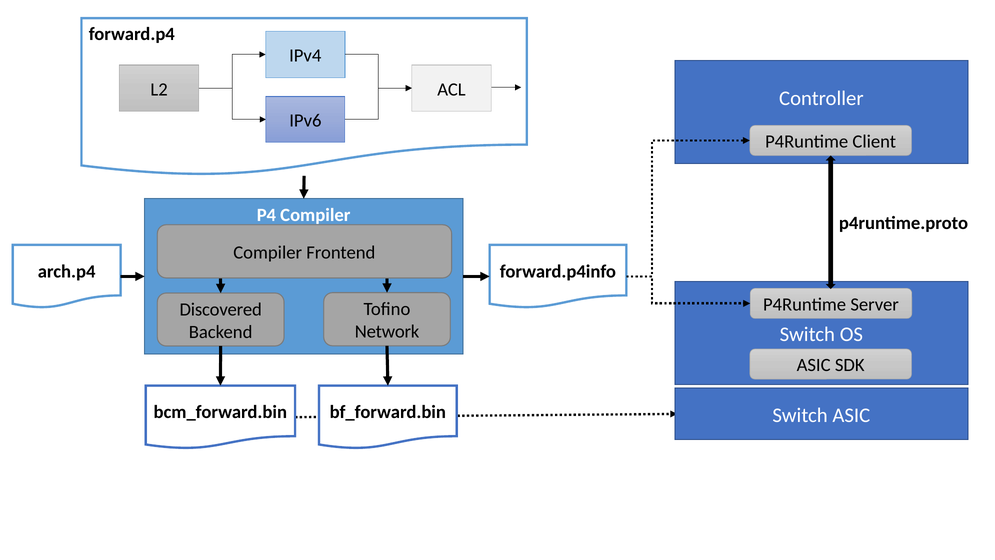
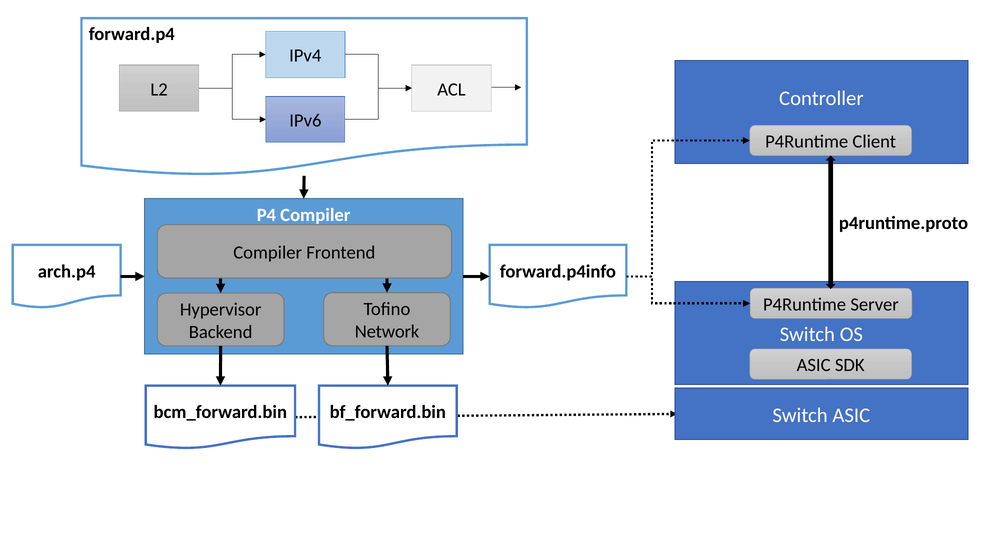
Discovered: Discovered -> Hypervisor (221, 309)
